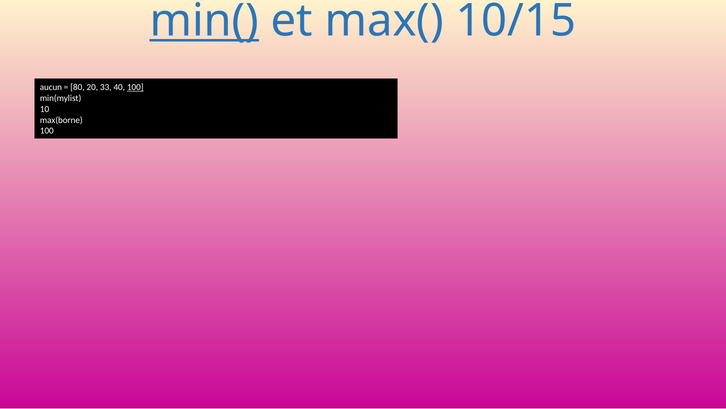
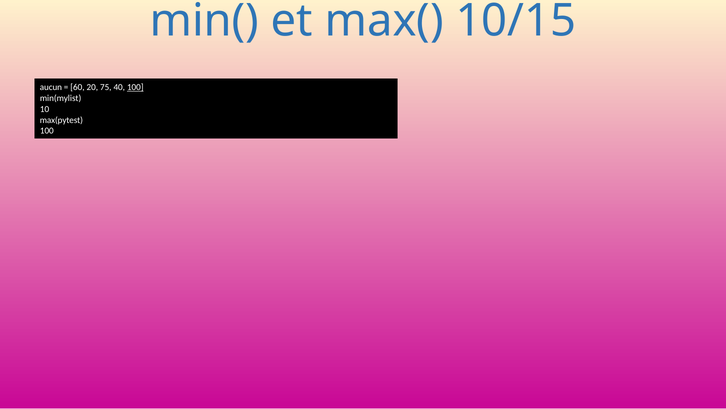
min( underline: present -> none (204, 21)
80: 80 -> 60 (77, 87)
33: 33 -> 75 (106, 87)
max(borne: max(borne -> max(pytest (61, 120)
